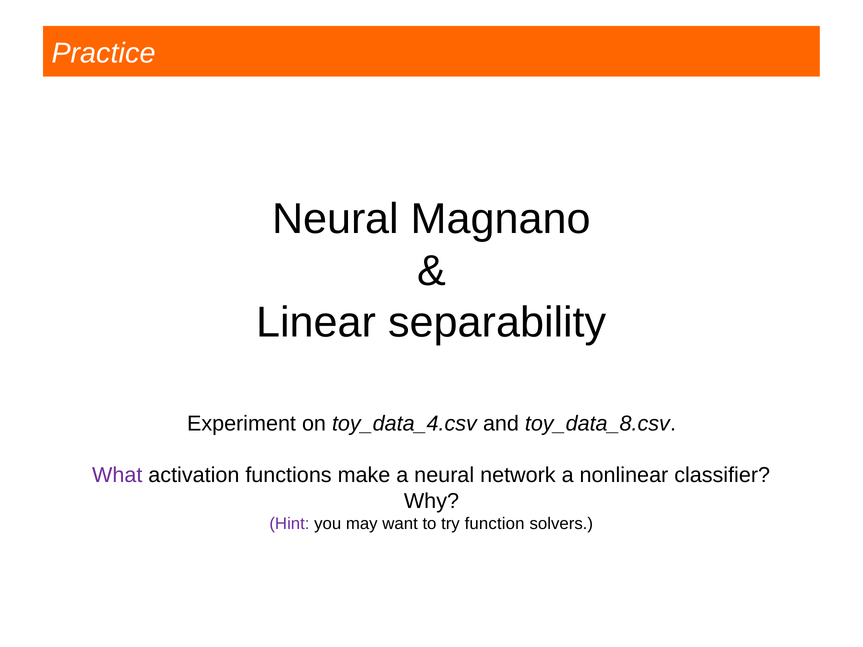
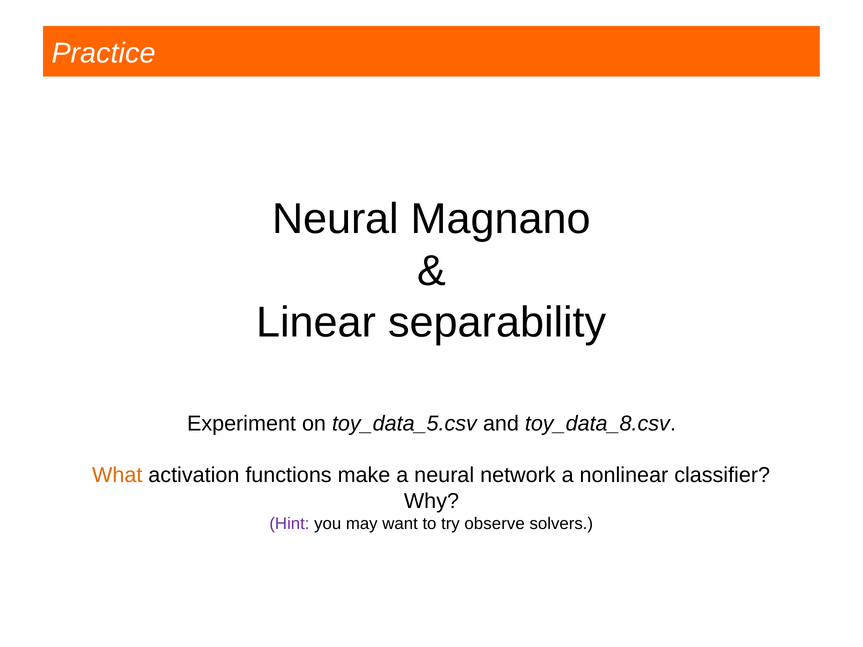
toy_data_4.csv: toy_data_4.csv -> toy_data_5.csv (404, 424)
What colour: purple -> orange (117, 475)
function: function -> observe (495, 524)
